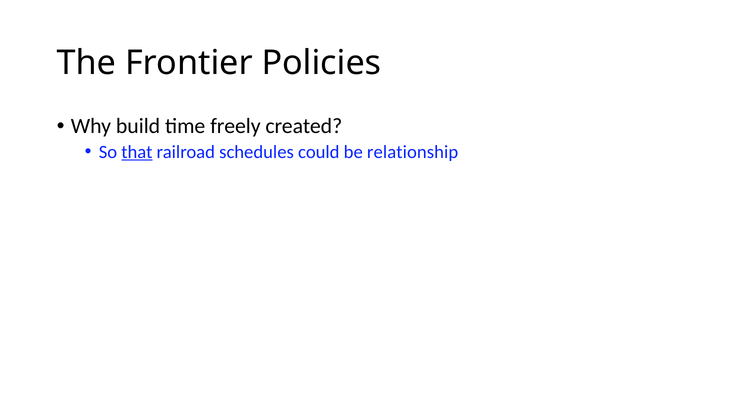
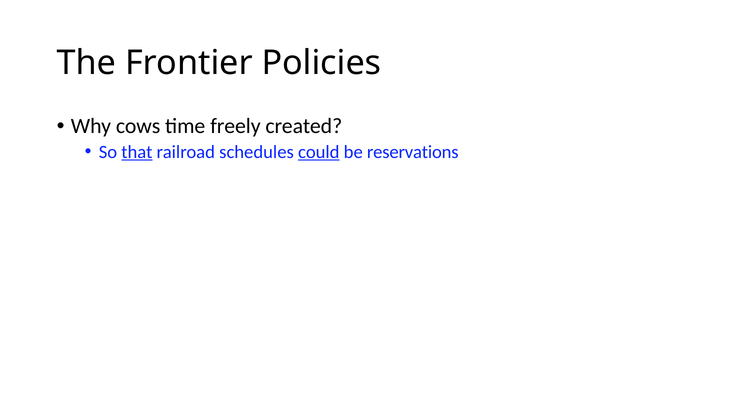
build: build -> cows (138, 126)
could underline: none -> present (319, 152)
relationship: relationship -> reservations (413, 152)
